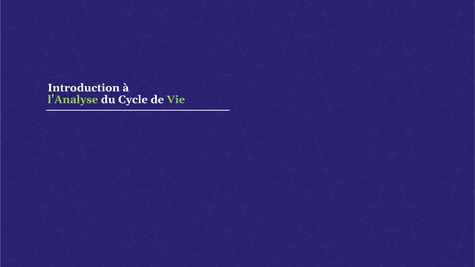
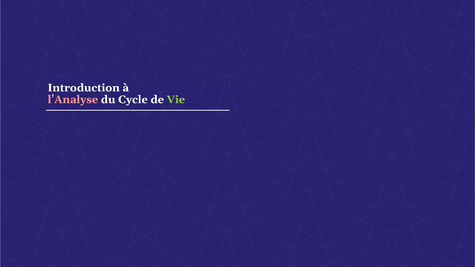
l’Analyse colour: light green -> pink (73, 100)
